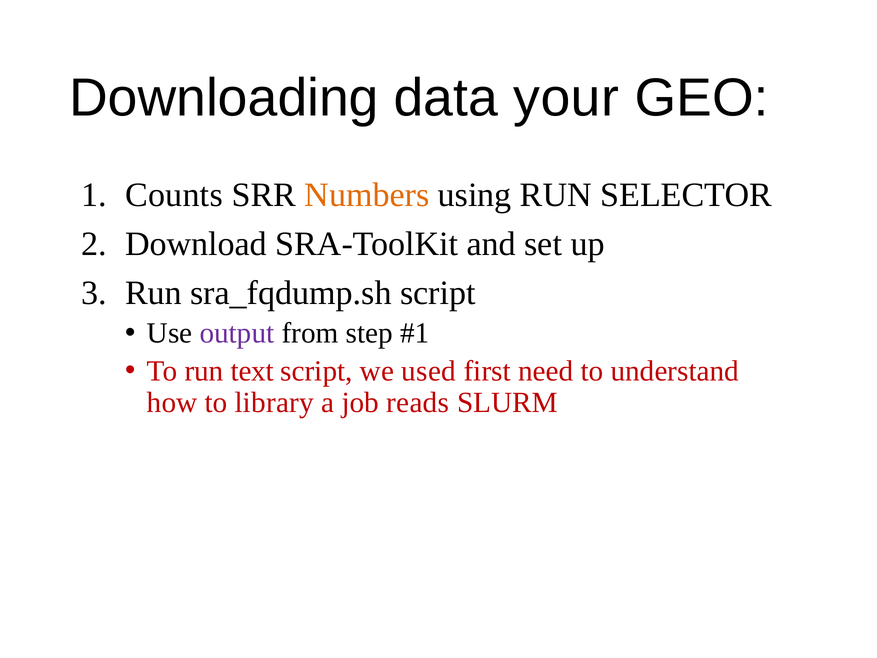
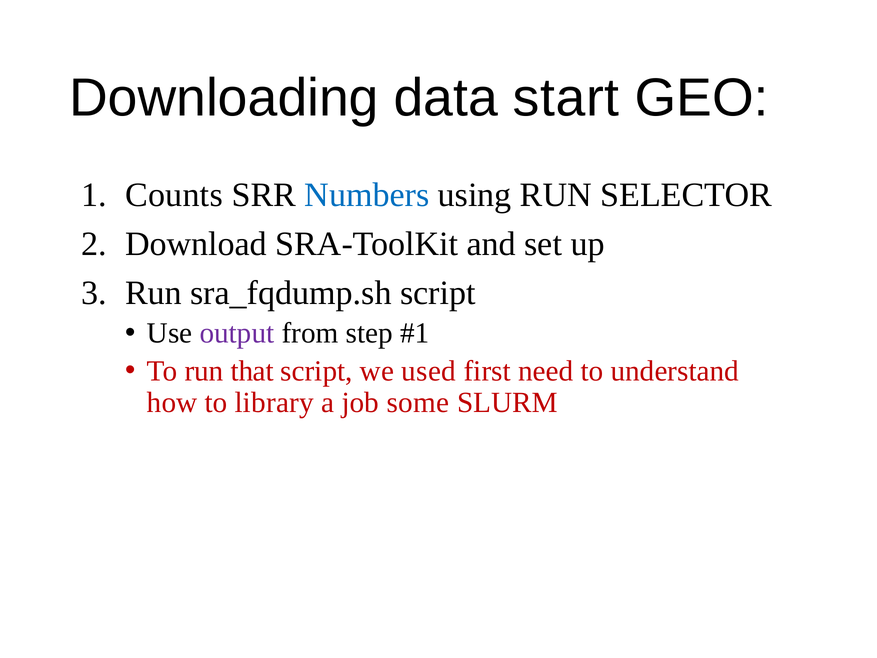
your: your -> start (566, 98)
Numbers colour: orange -> blue (367, 195)
text: text -> that (252, 371)
reads: reads -> some (418, 402)
